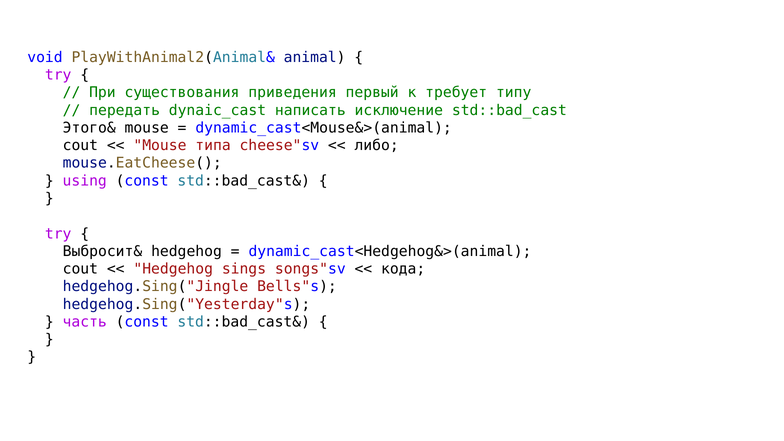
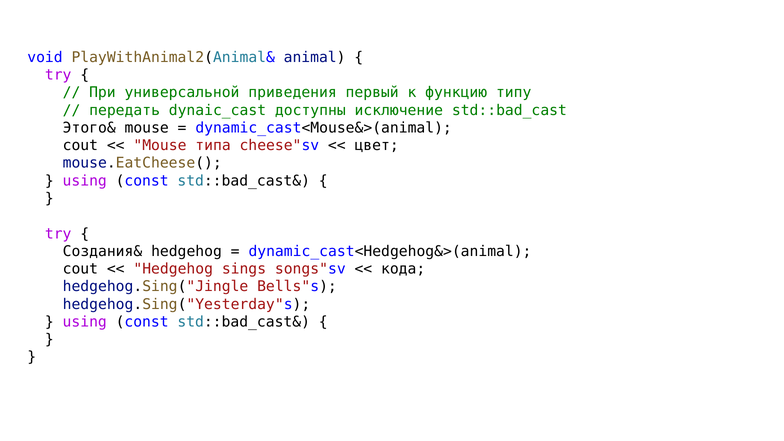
существования: существования -> универсальной (182, 93)
требует: требует -> функцию (456, 93)
написать: написать -> доступны (310, 110)
либо: либо -> цвет (377, 145)
Выбросит&: Выбросит& -> Создания& (102, 251)
часть: часть -> using (85, 322)
